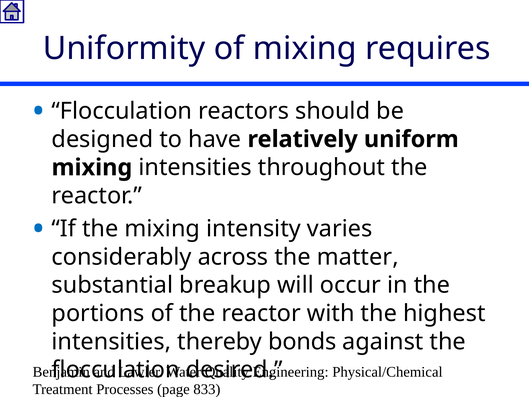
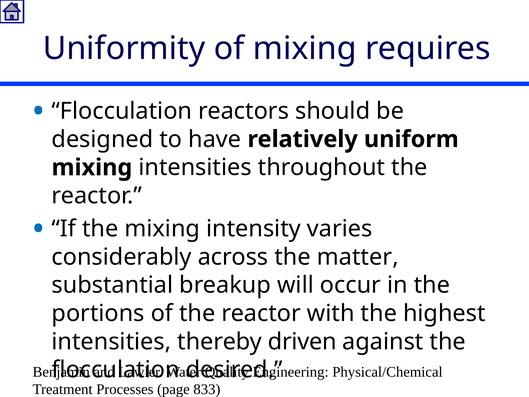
bonds: bonds -> driven (302, 341)
